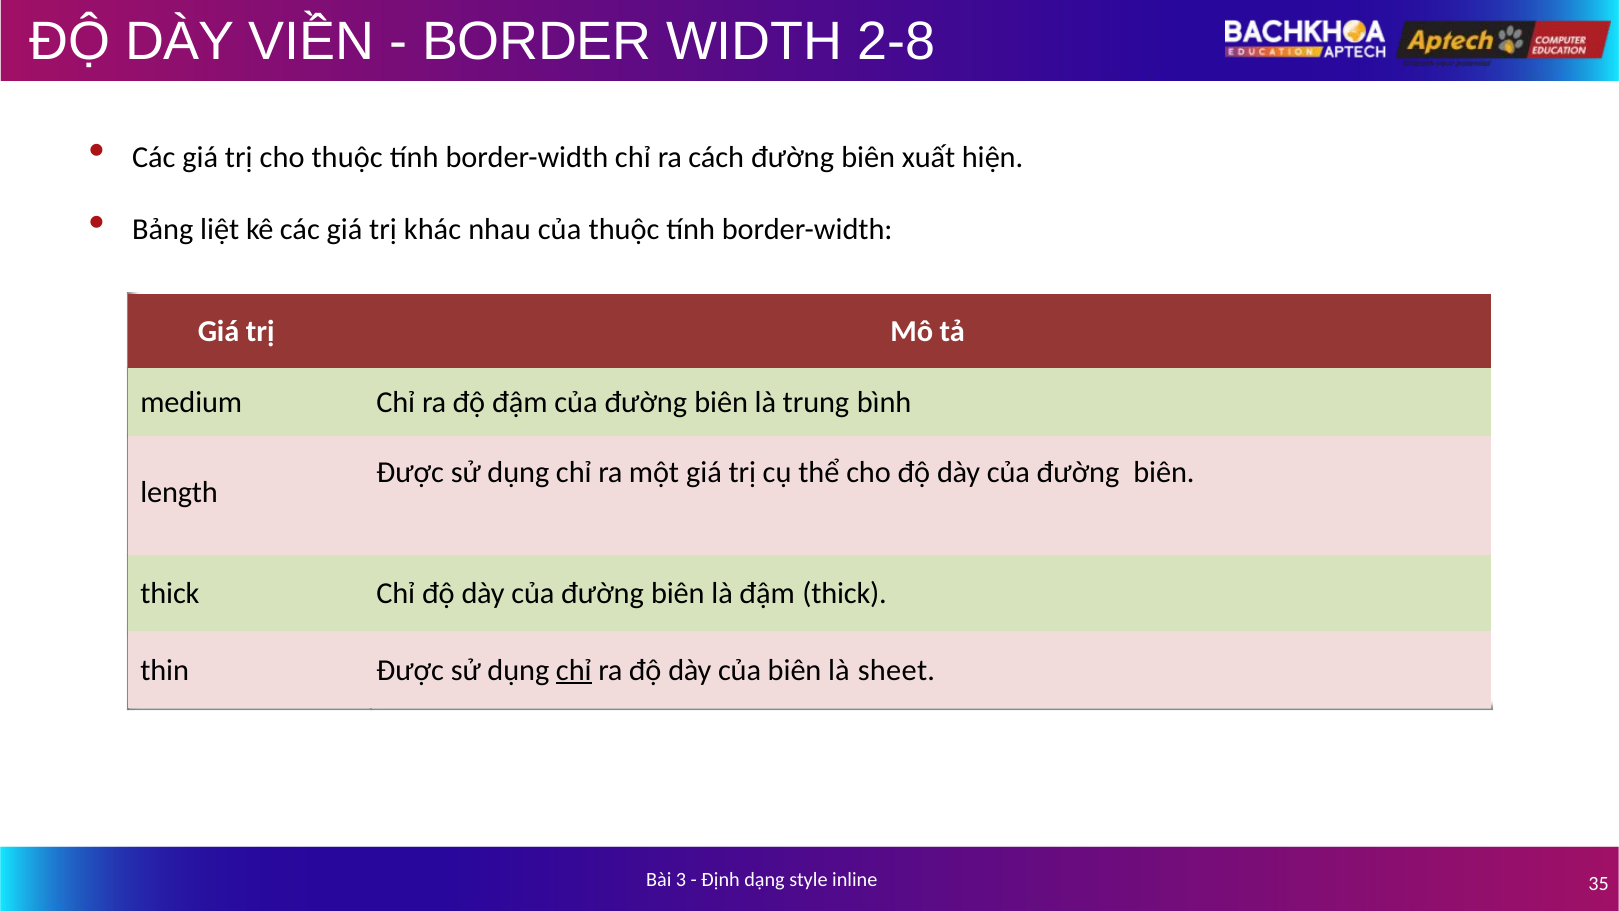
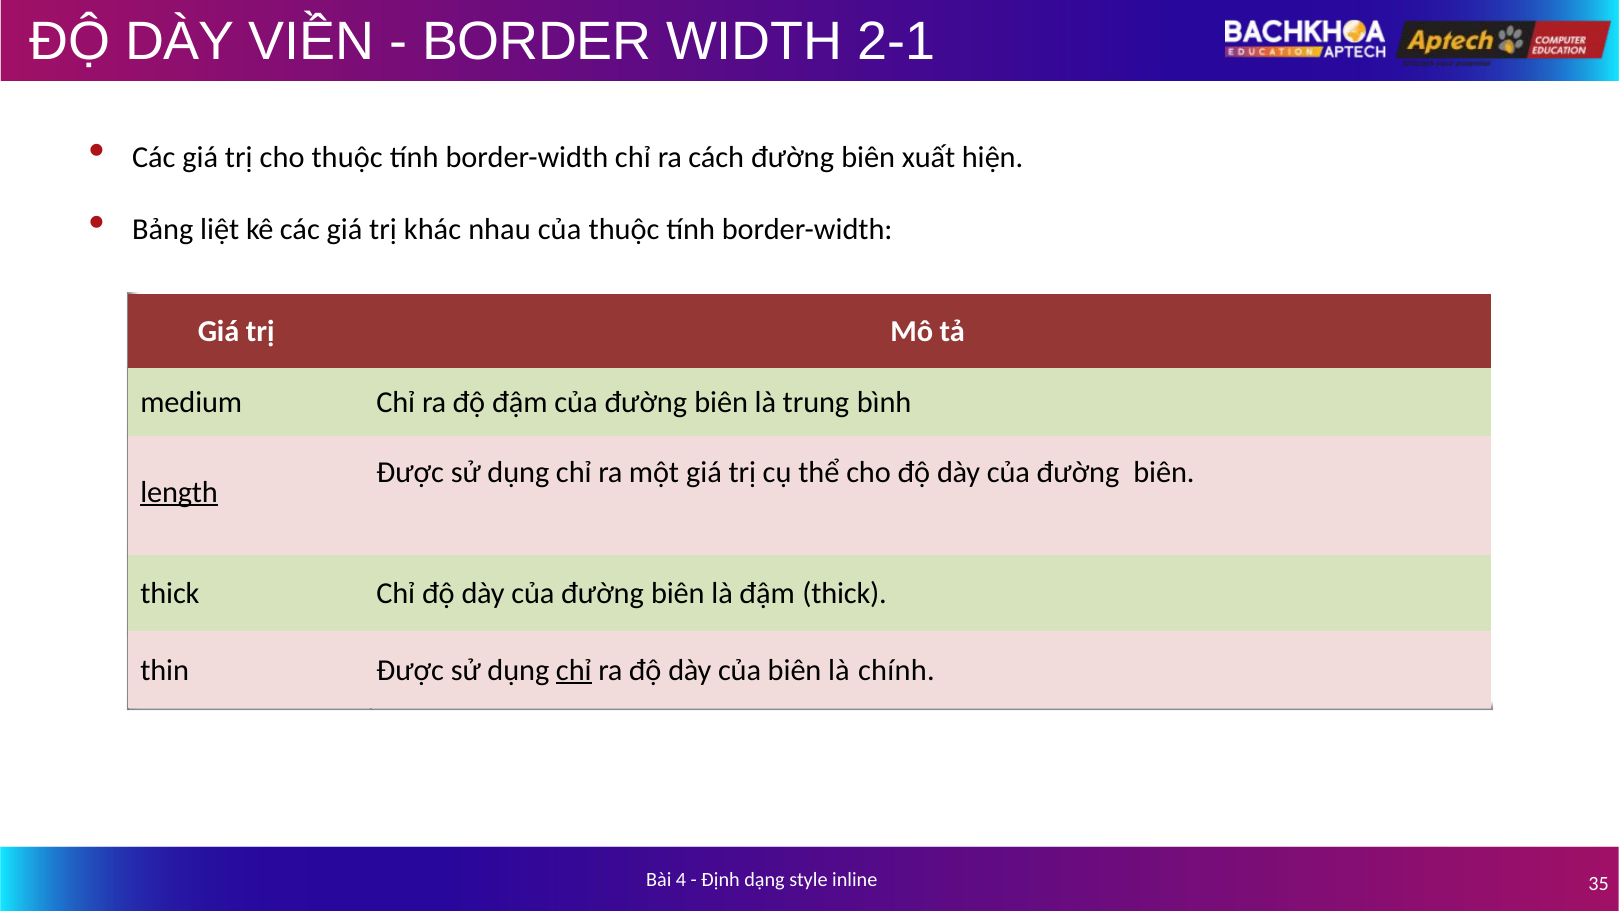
2-8: 2-8 -> 2-1 (897, 42)
length underline: none -> present (179, 492)
sheet: sheet -> chính (896, 670)
3: 3 -> 4 (681, 880)
